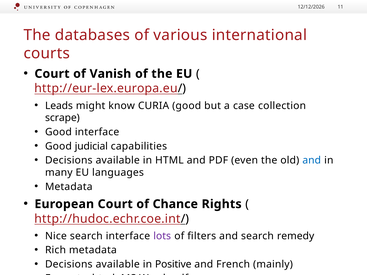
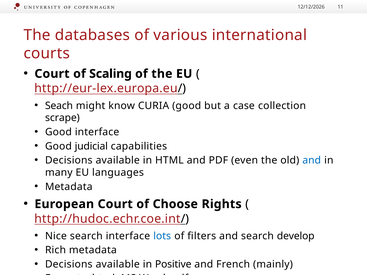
Vanish: Vanish -> Scaling (111, 74)
Leads: Leads -> Seach (59, 106)
Chance: Chance -> Choose (175, 204)
lots colour: purple -> blue (162, 236)
remedy: remedy -> develop (296, 236)
